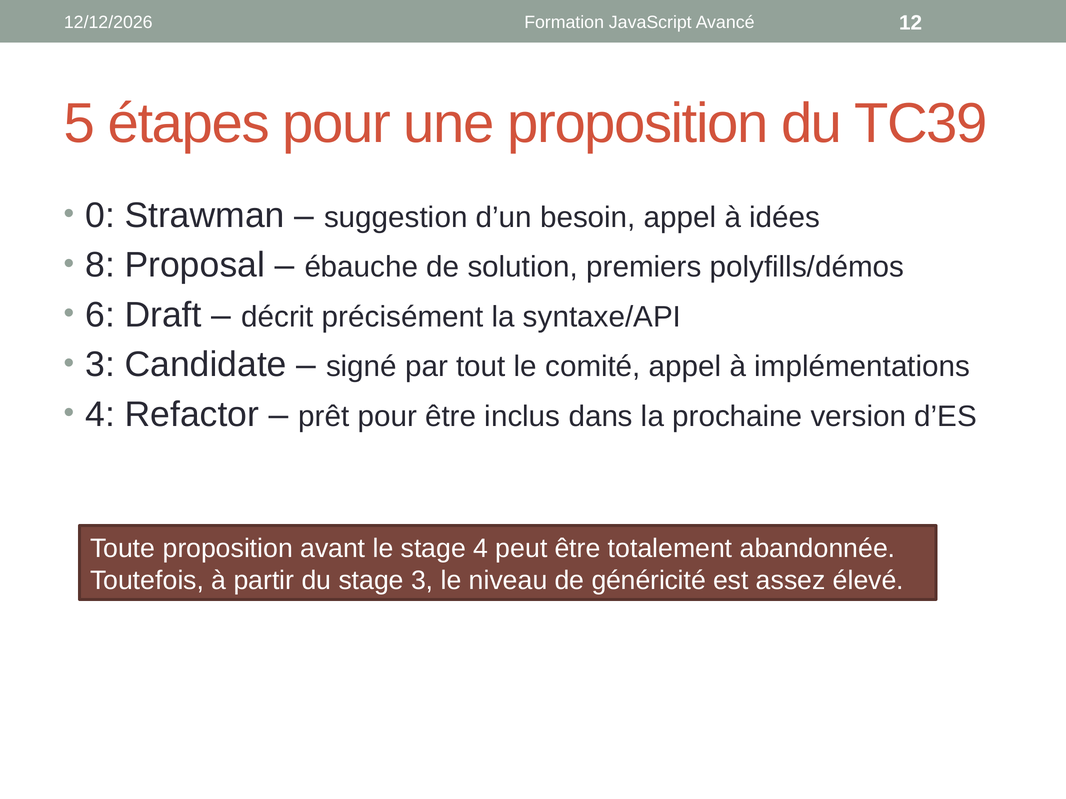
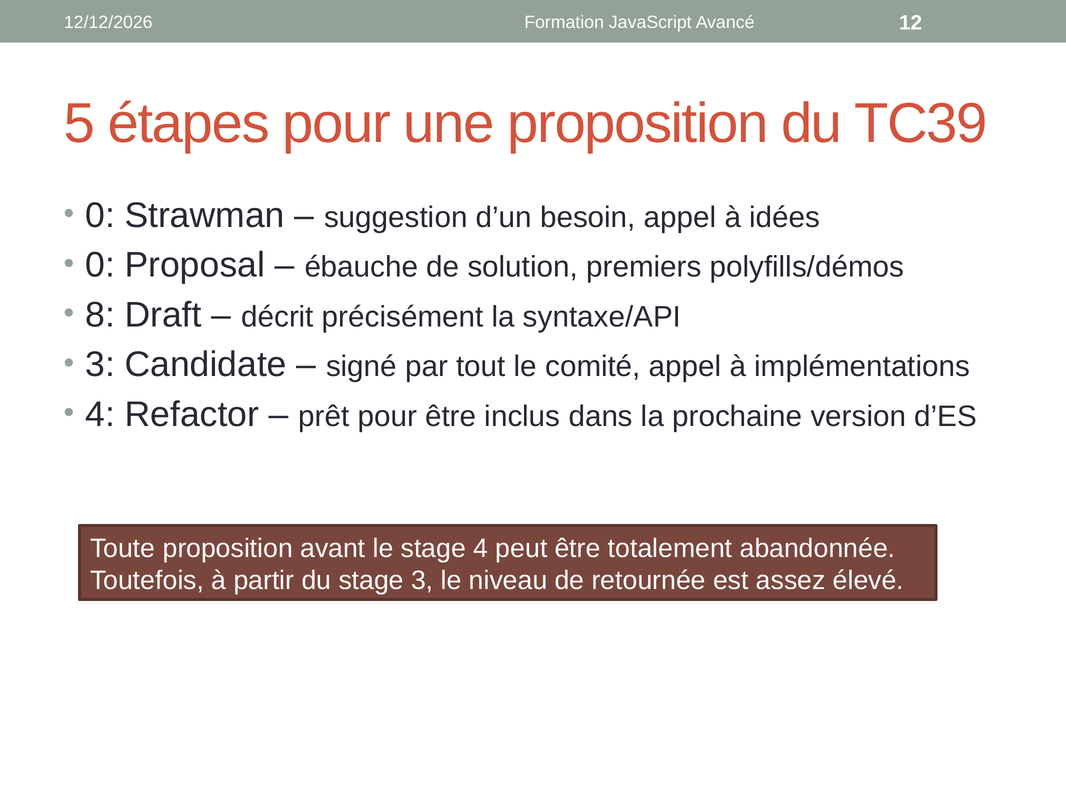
8: 8 -> 0 (100, 265)
6: 6 -> 8 (100, 315)
généricité: généricité -> retournée (649, 581)
